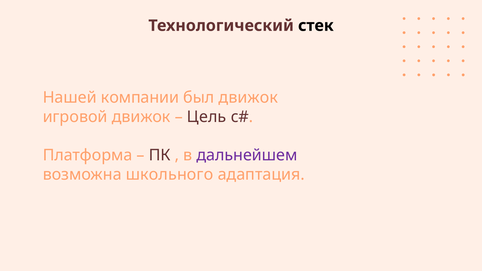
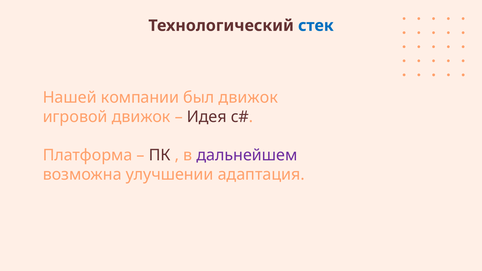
стек colour: black -> blue (316, 26)
Цель: Цель -> Идея (207, 117)
школьного: школьного -> улучшении (170, 175)
